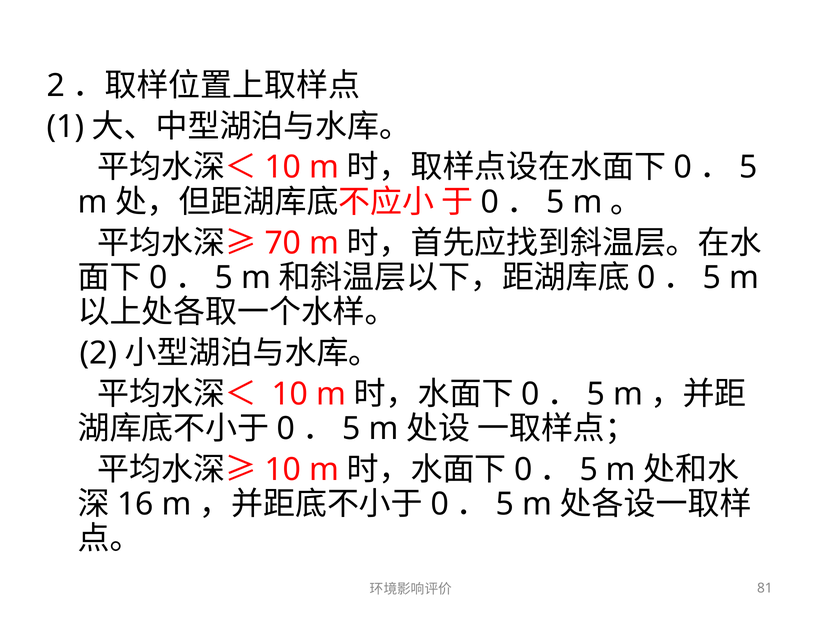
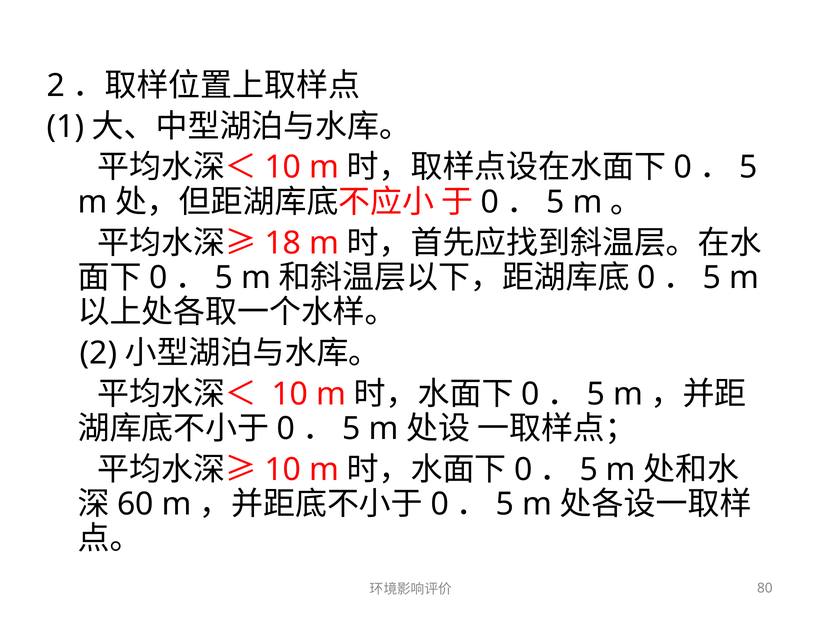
70: 70 -> 18 (283, 243)
16: 16 -> 60 (135, 504)
81: 81 -> 80 (765, 588)
